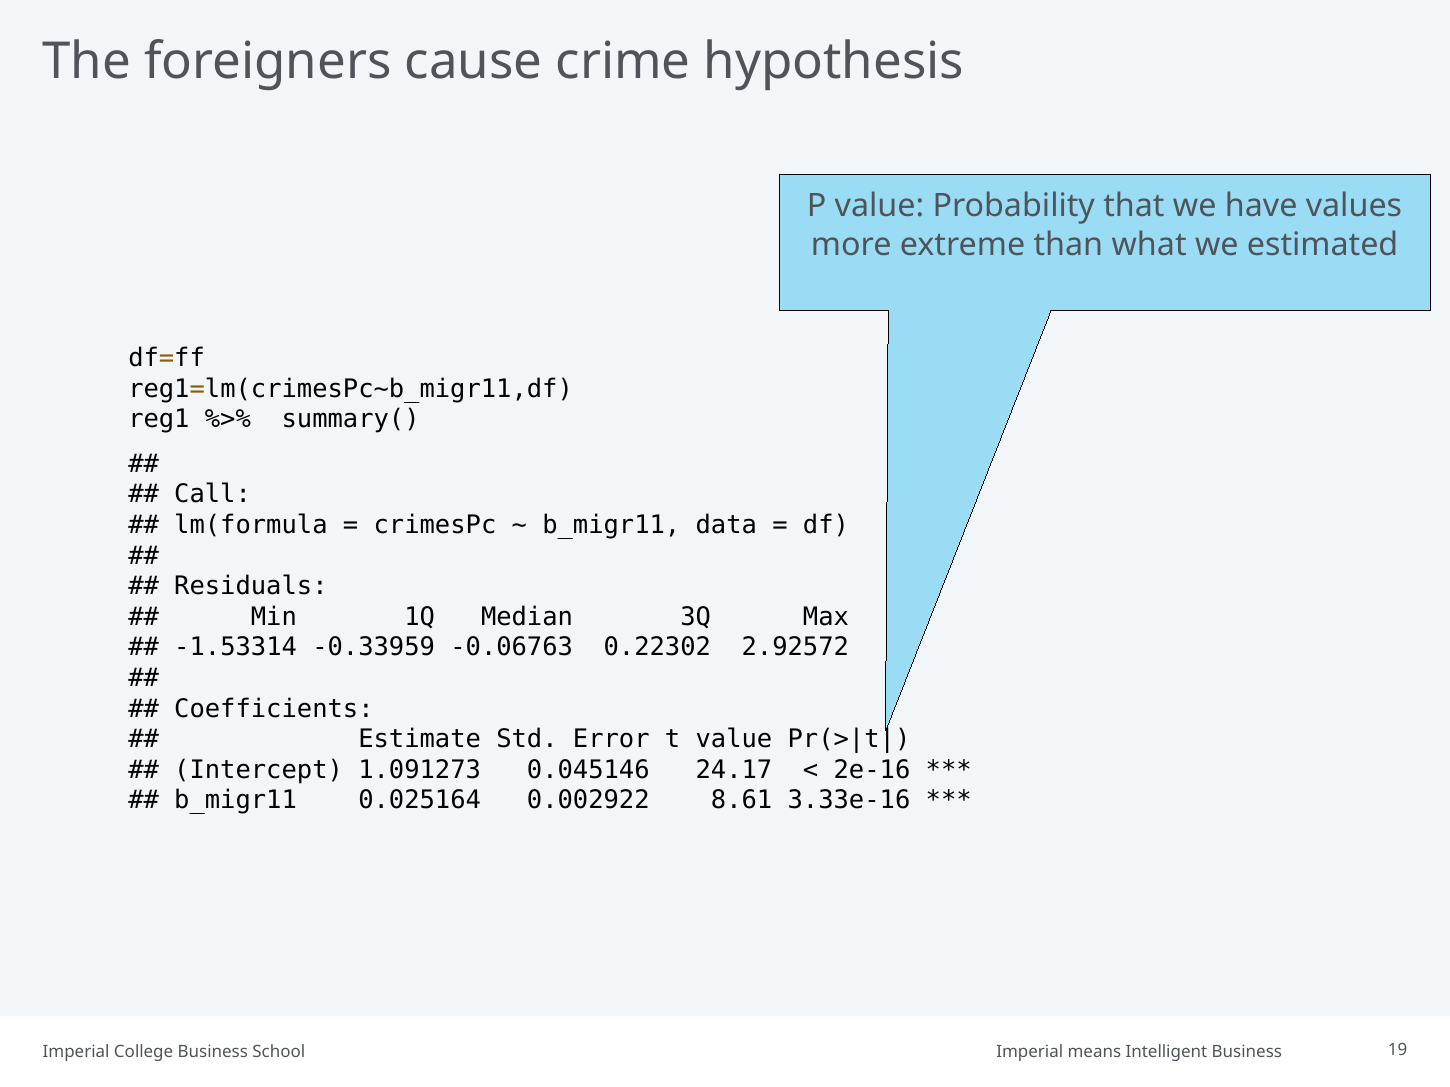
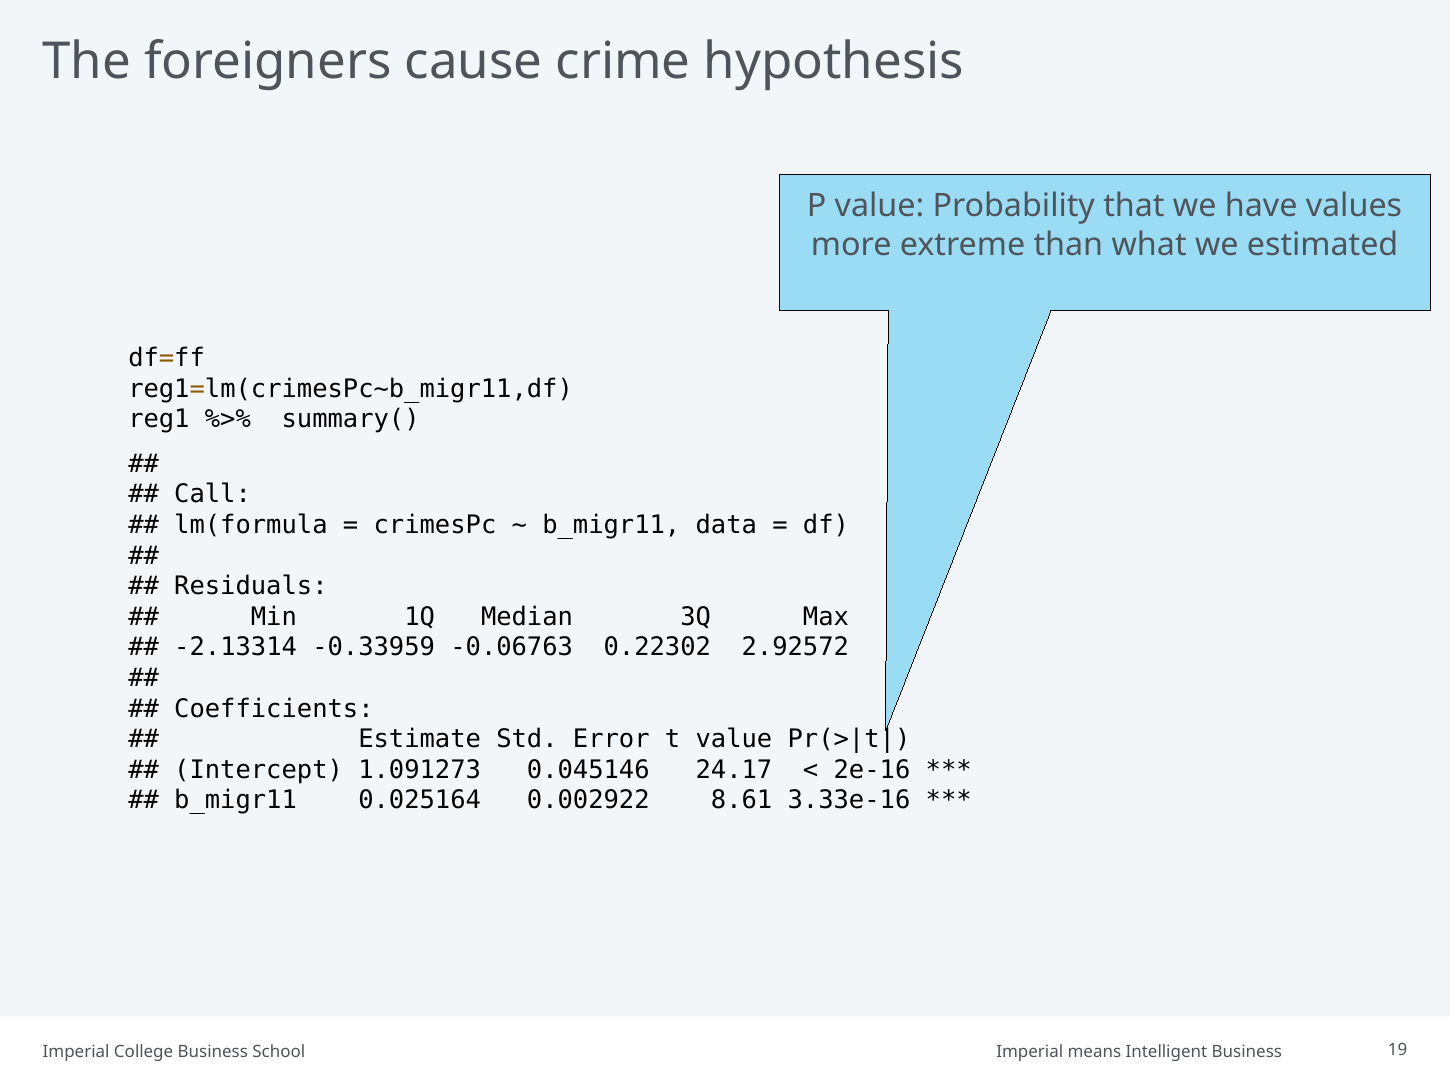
-1.53314: -1.53314 -> -2.13314 (236, 648)
